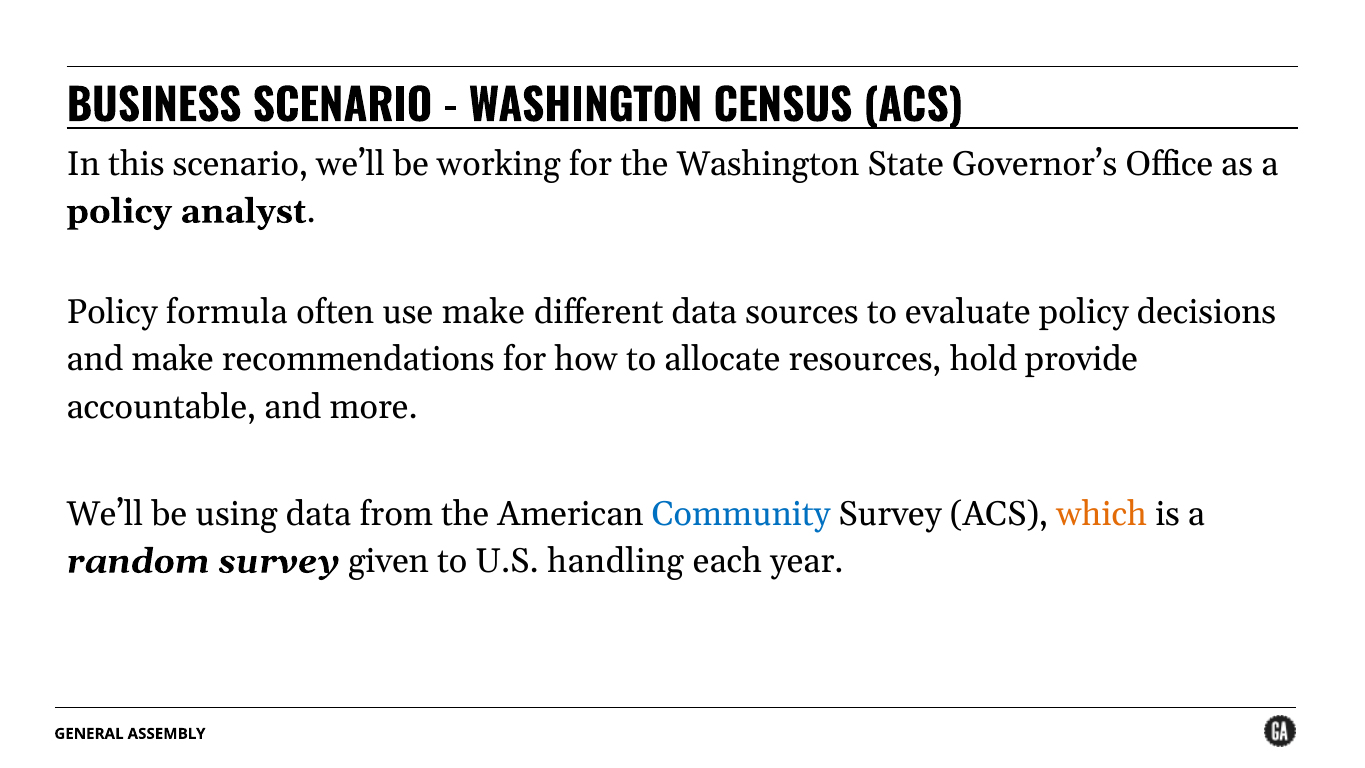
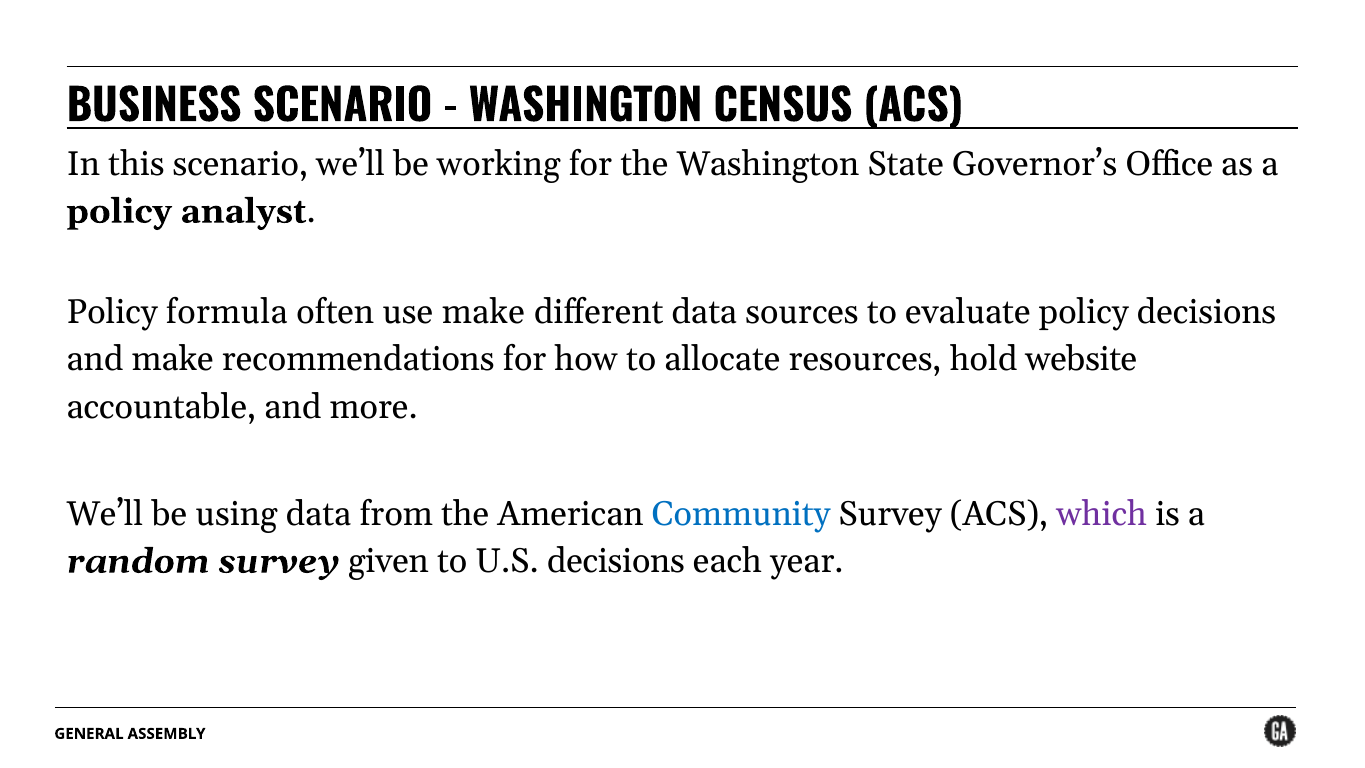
provide: provide -> website (1081, 360)
which colour: orange -> purple (1102, 514)
U.S handling: handling -> decisions (616, 561)
